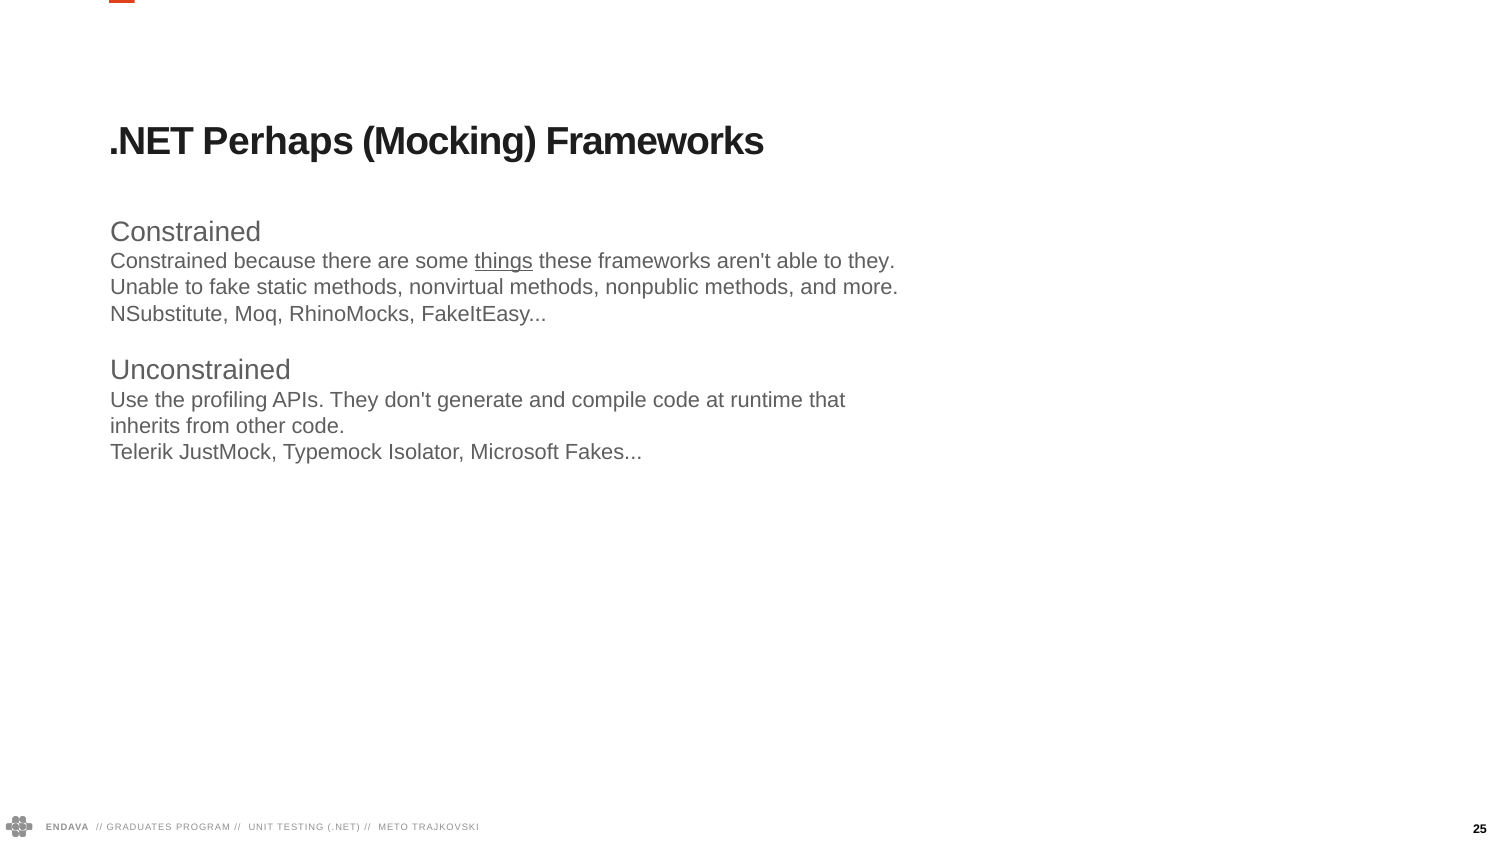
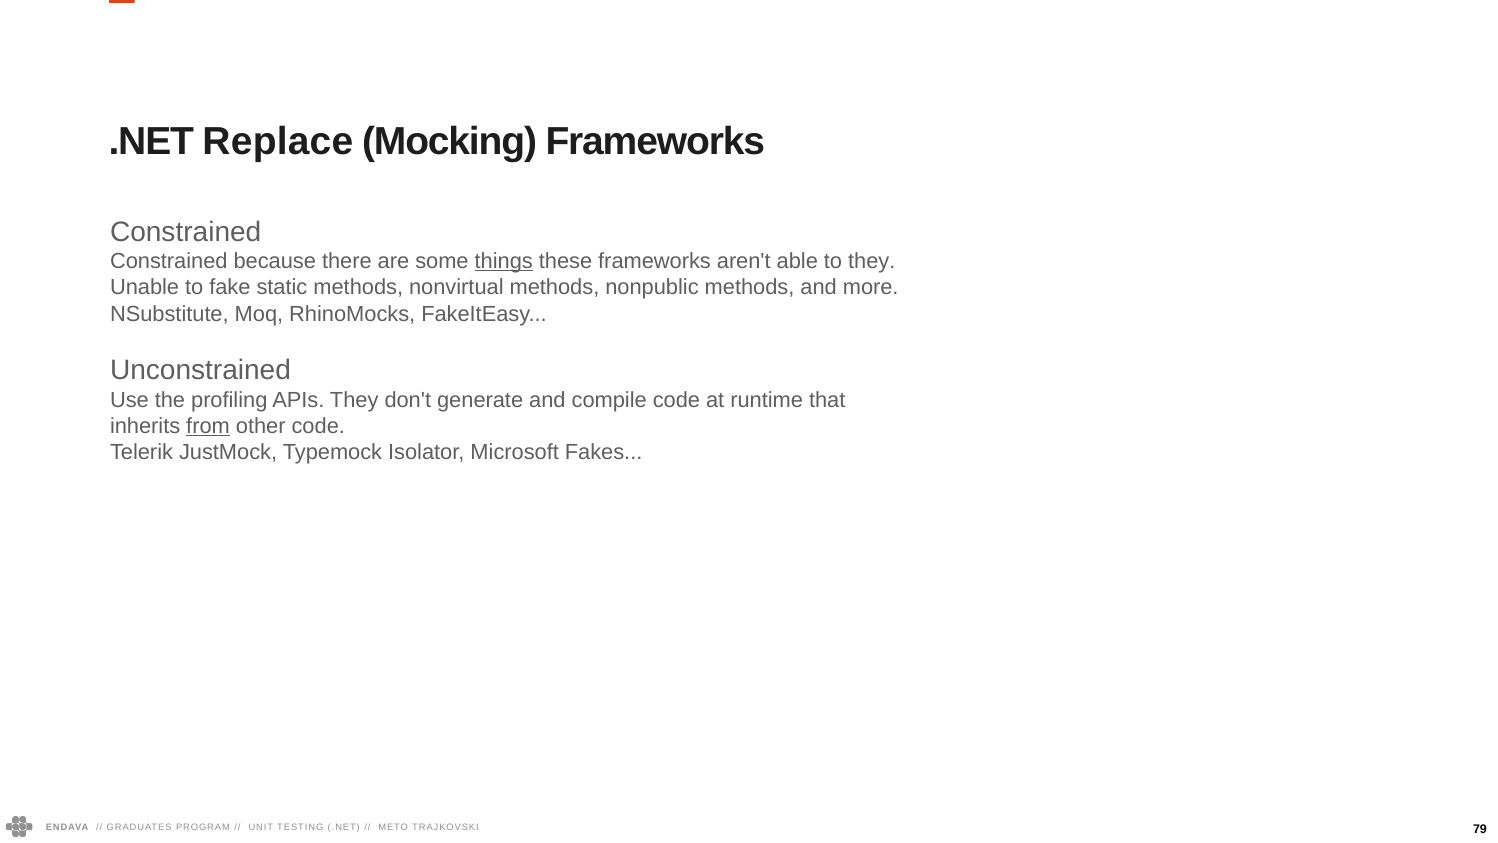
Perhaps: Perhaps -> Replace (278, 141)
from underline: none -> present (208, 426)
25: 25 -> 79 (1480, 829)
